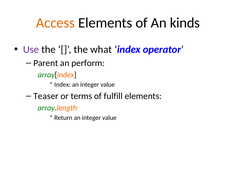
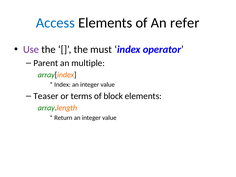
Access colour: orange -> blue (55, 23)
kinds: kinds -> refer (185, 23)
what: what -> must (101, 50)
perform: perform -> multiple (88, 63)
fulfill: fulfill -> block (113, 96)
